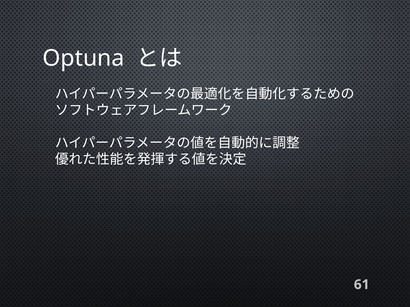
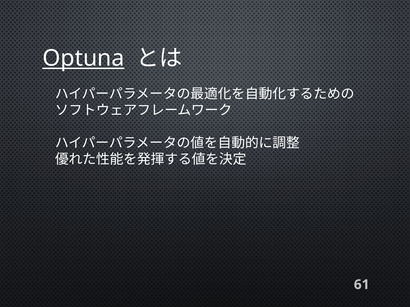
Optuna underline: none -> present (83, 58)
